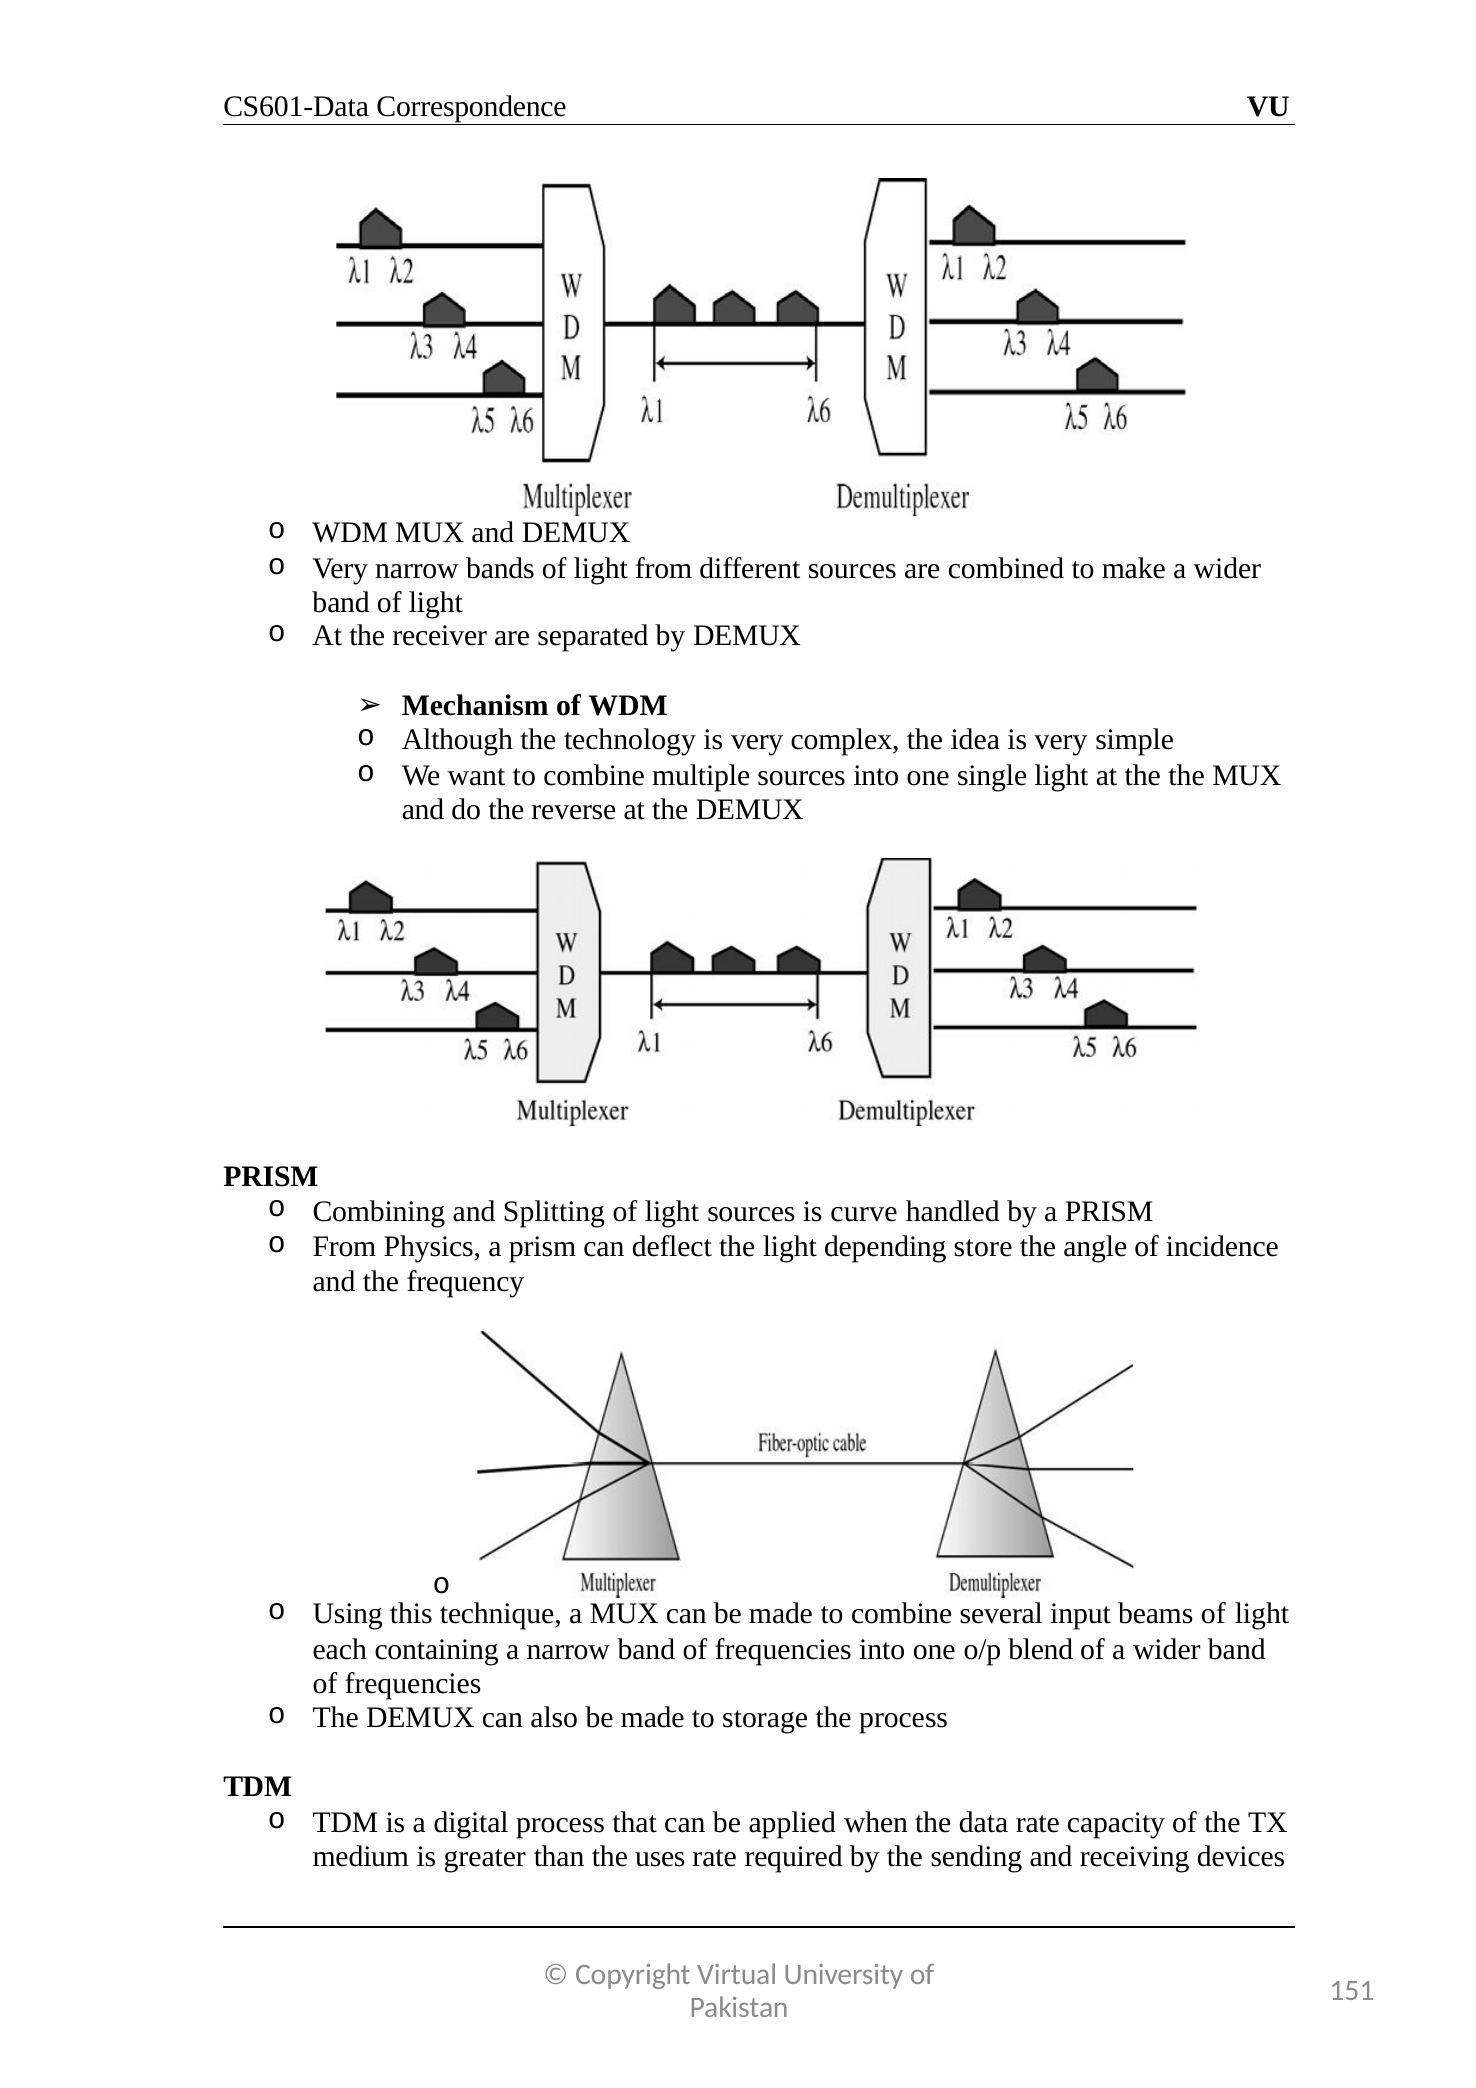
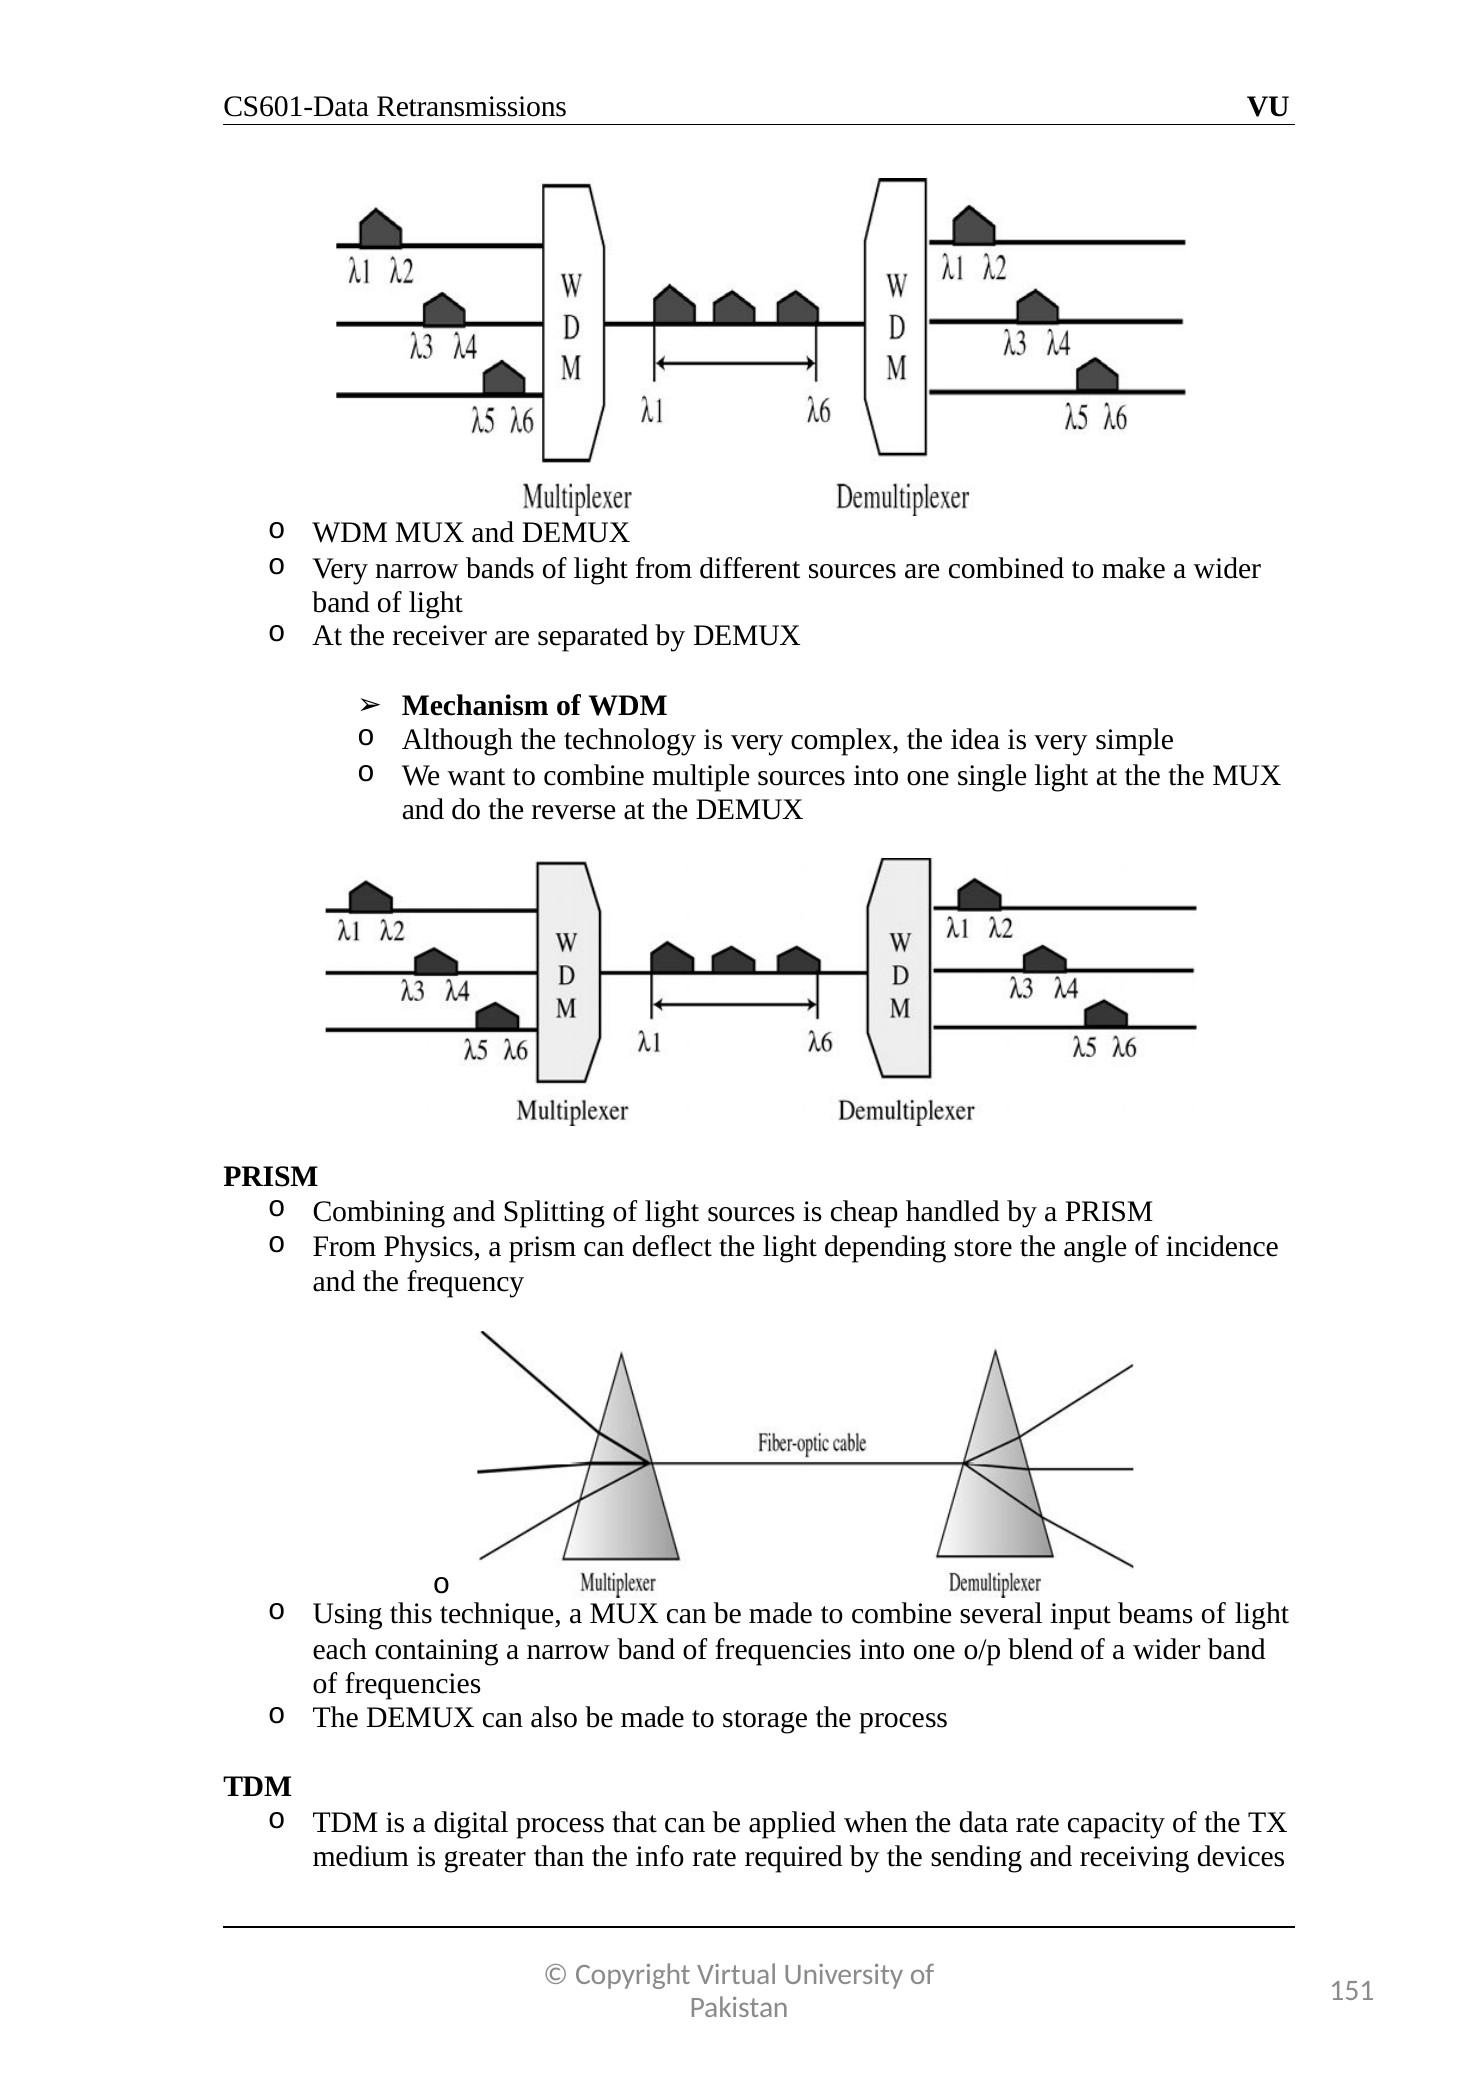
Correspondence: Correspondence -> Retransmissions (472, 107)
curve: curve -> cheap (864, 1212)
uses: uses -> info (660, 1857)
